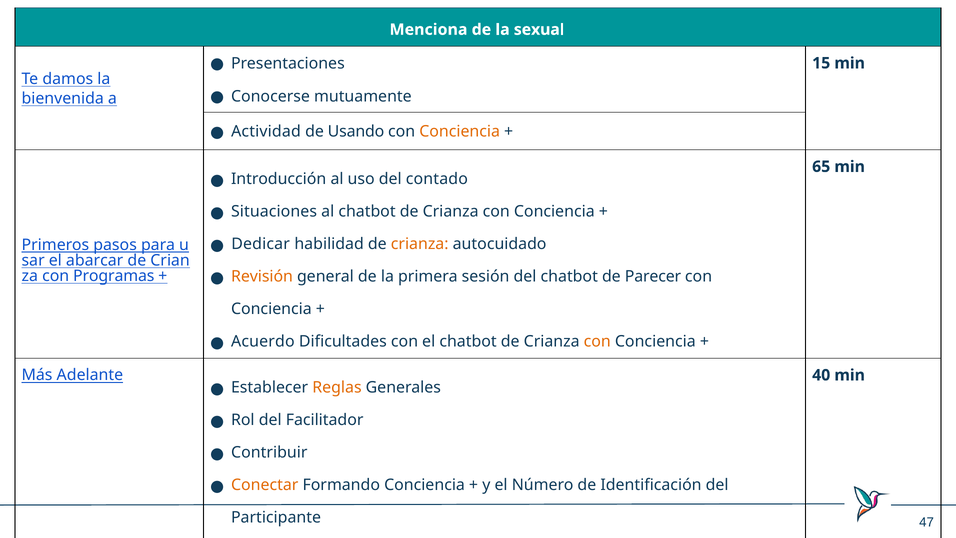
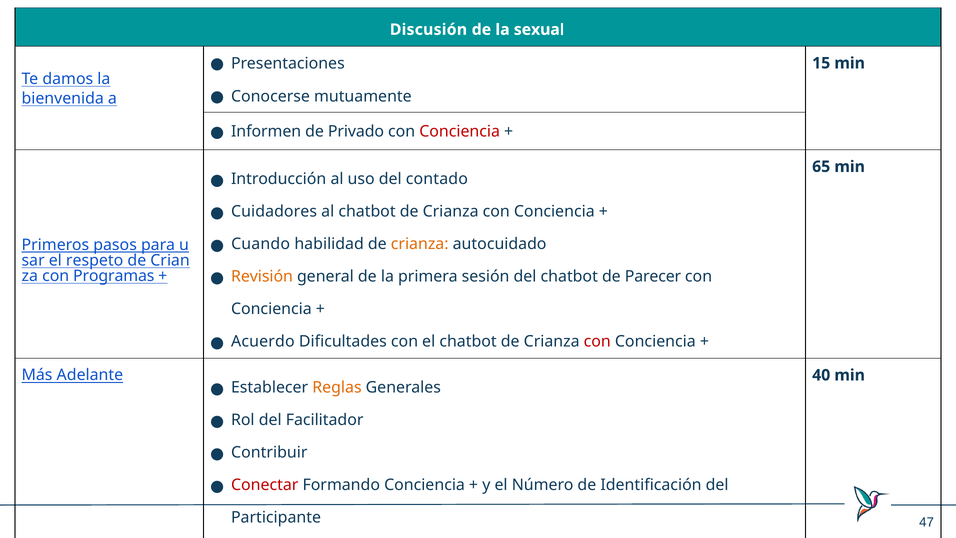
Menciona: Menciona -> Discusión (428, 30)
Actividad: Actividad -> Informen (266, 132)
Usando: Usando -> Privado (356, 132)
Conciencia colour: orange -> red (460, 132)
Situaciones: Situaciones -> Cuidadores (274, 211)
Dedicar: Dedicar -> Cuando (261, 244)
abarcar: abarcar -> respeto (95, 260)
con colour: orange -> red (597, 342)
Conectar colour: orange -> red (265, 485)
